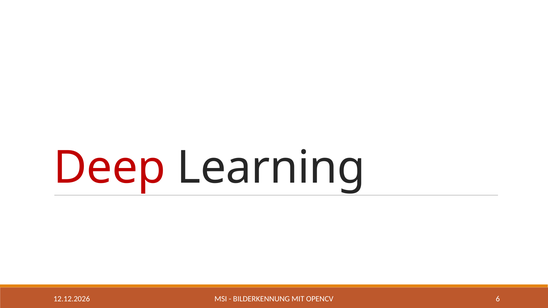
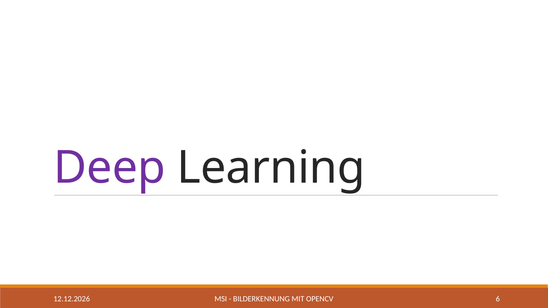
Deep colour: red -> purple (110, 168)
